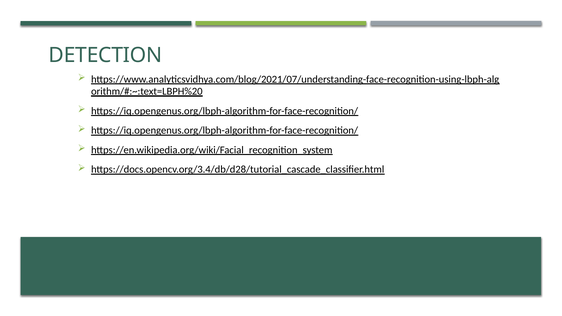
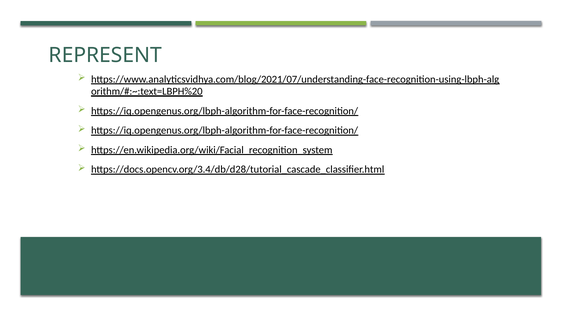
DETECTION: DETECTION -> REPRESENT (105, 55)
